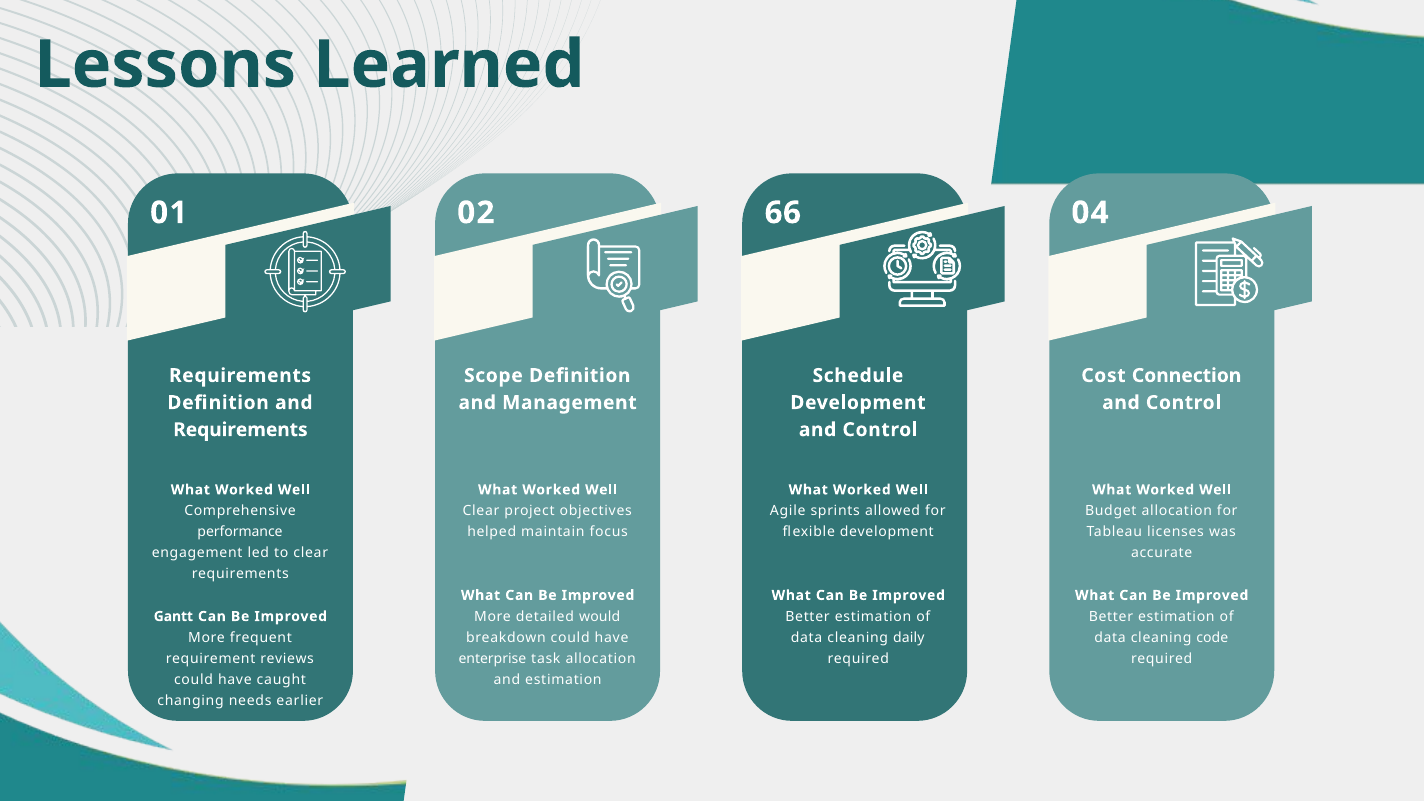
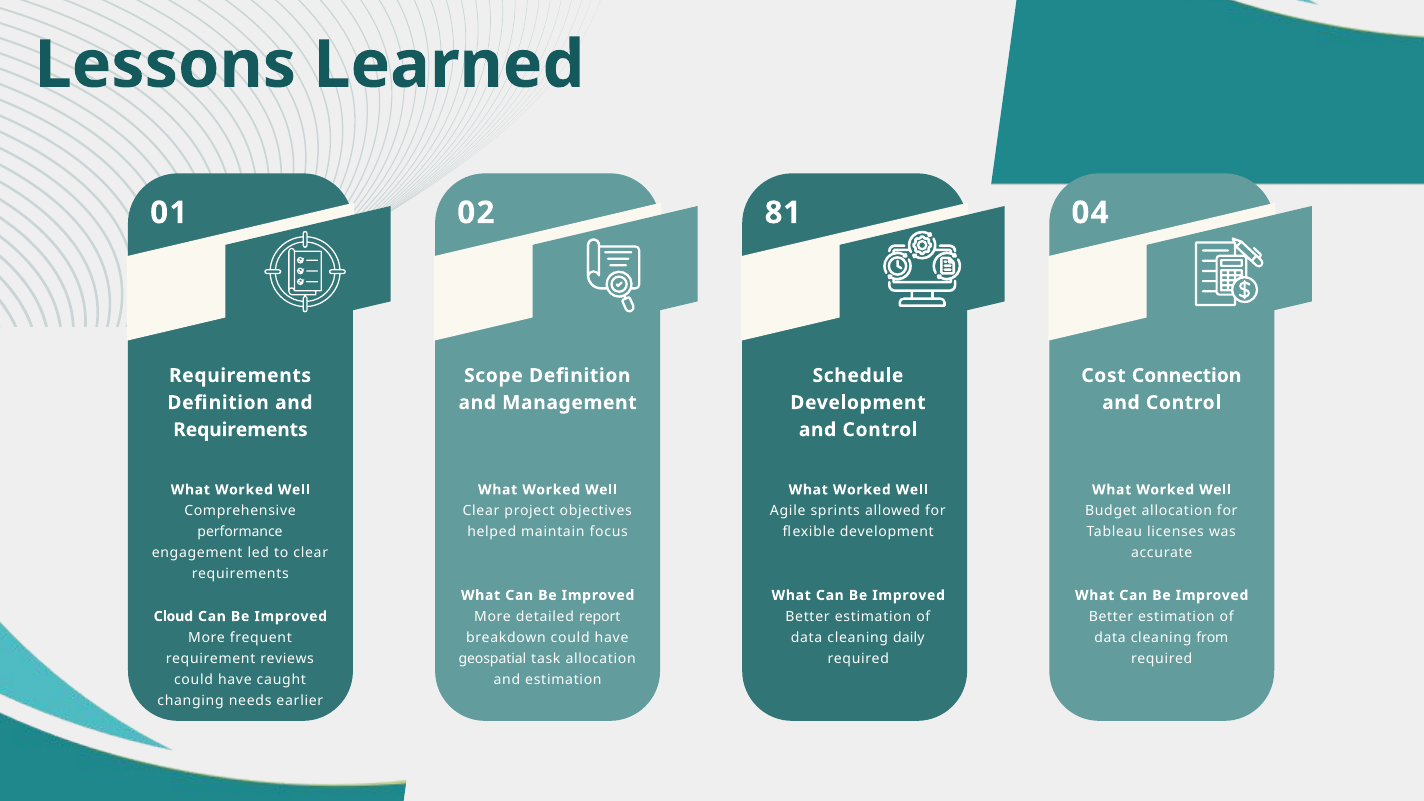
66: 66 -> 81 (783, 213)
would: would -> report (600, 616)
Gantt: Gantt -> Cloud (173, 616)
code: code -> from (1212, 638)
enterprise: enterprise -> geospatial (492, 659)
